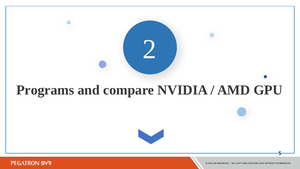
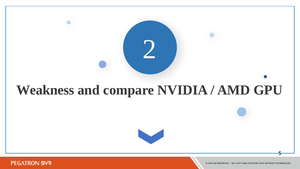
Programs: Programs -> Weakness (45, 90)
